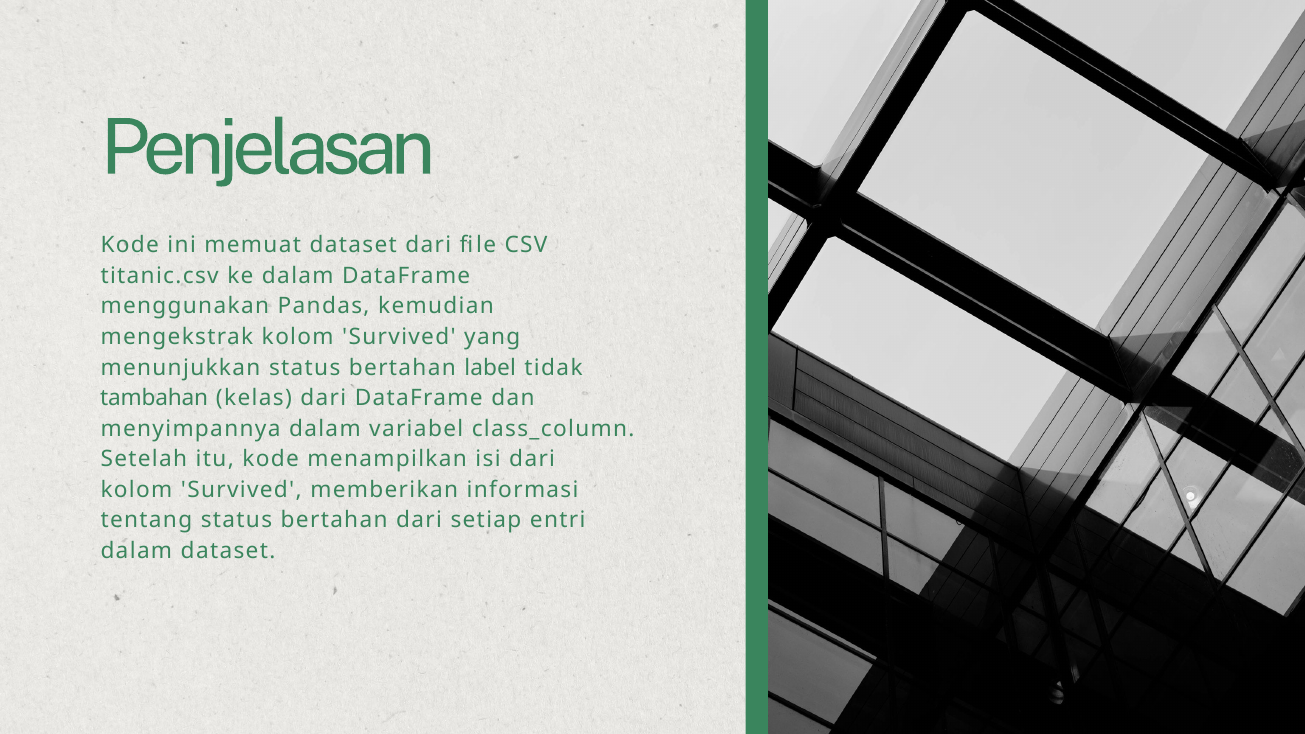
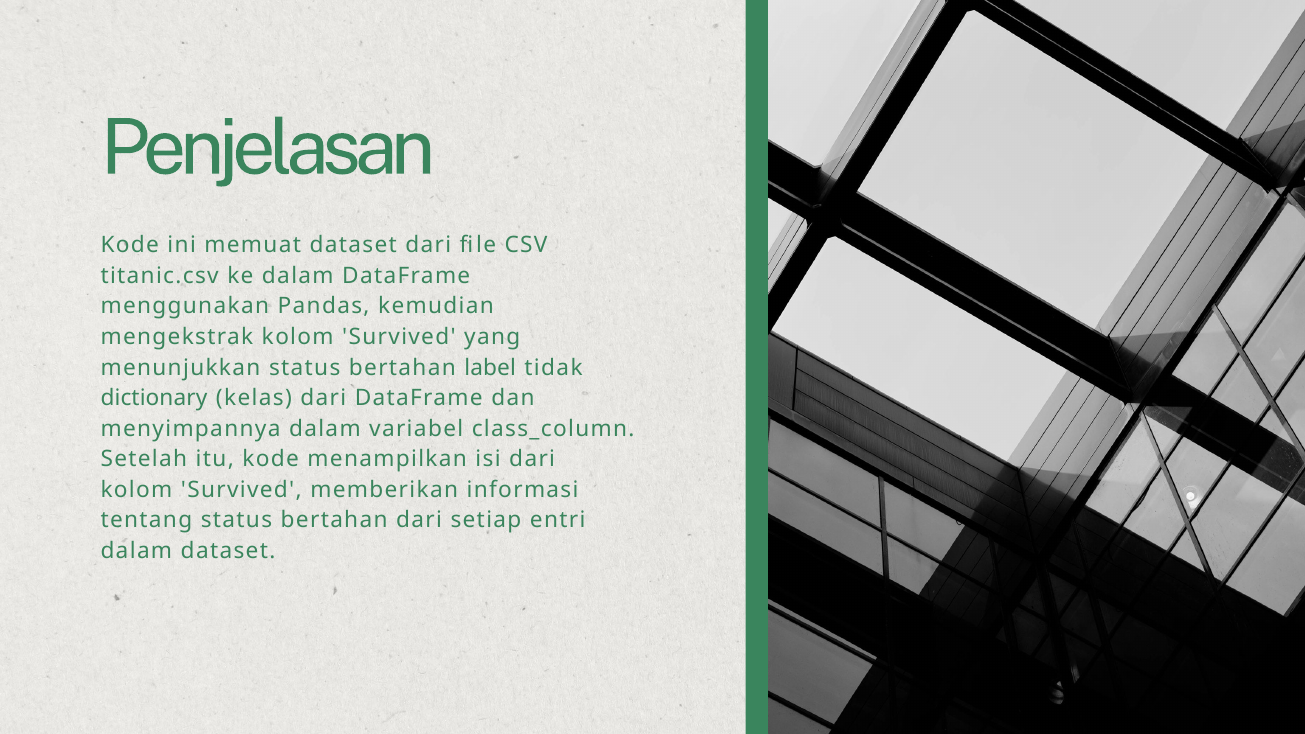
tambahan: tambahan -> dictionary (154, 398)
